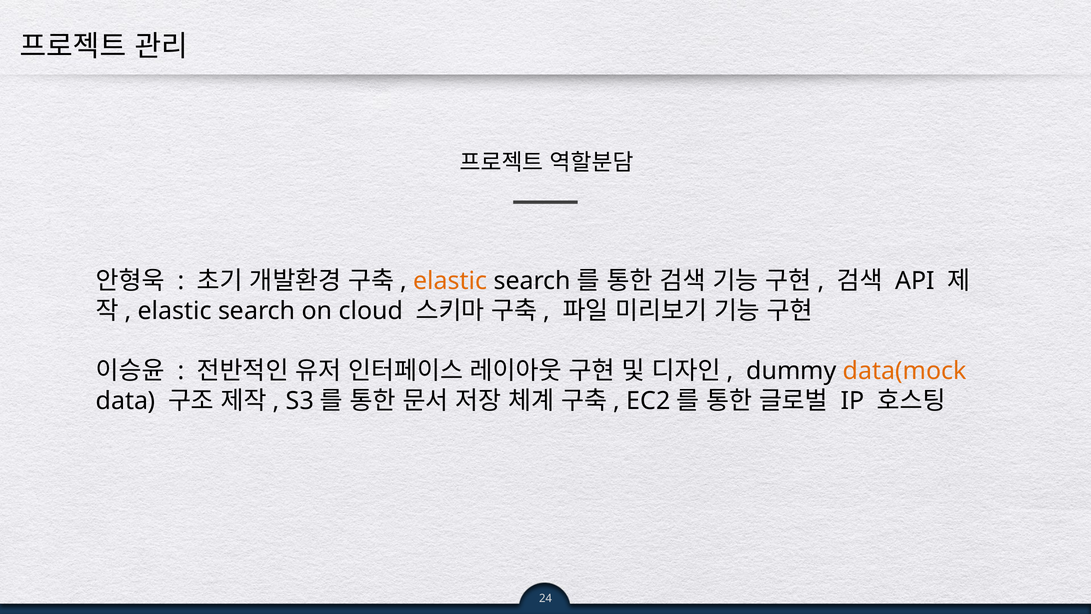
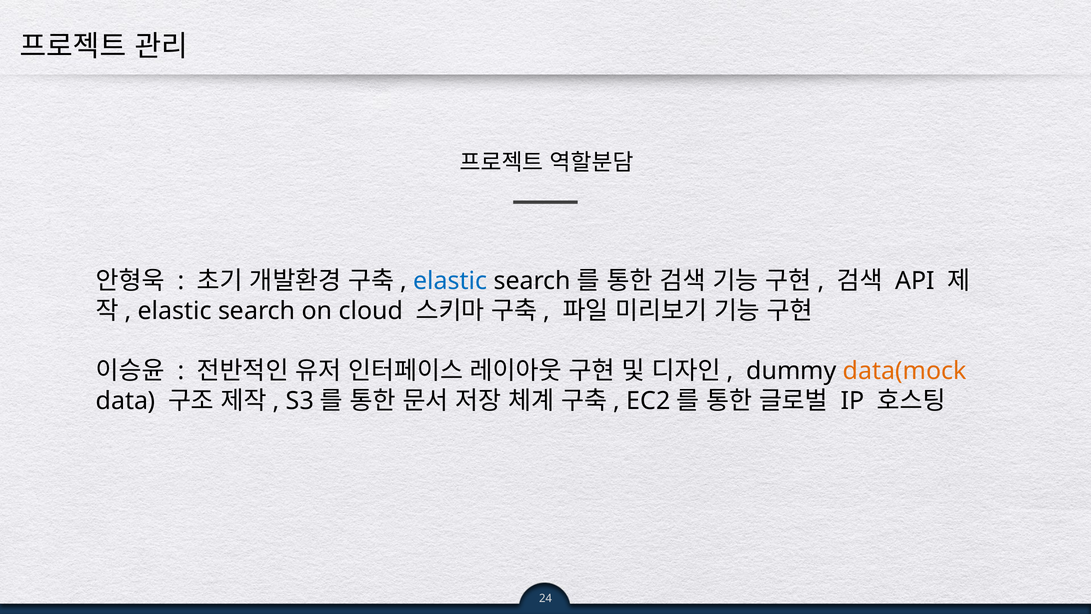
elastic colour: orange -> blue (450, 281)
